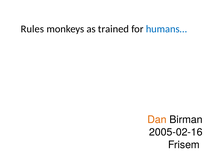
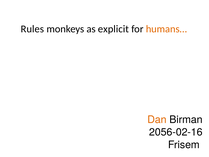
trained: trained -> explicit (113, 29)
humans… colour: blue -> orange (166, 29)
2005-02-16: 2005-02-16 -> 2056-02-16 (176, 132)
